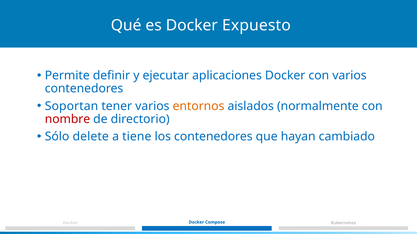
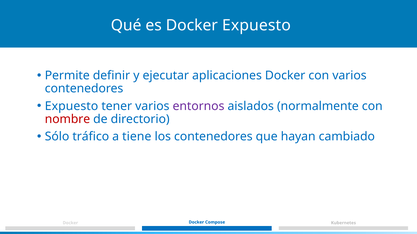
Soportan: Soportan -> Expuesto (72, 106)
entornos colour: orange -> purple (199, 106)
delete: delete -> tráfico (91, 137)
